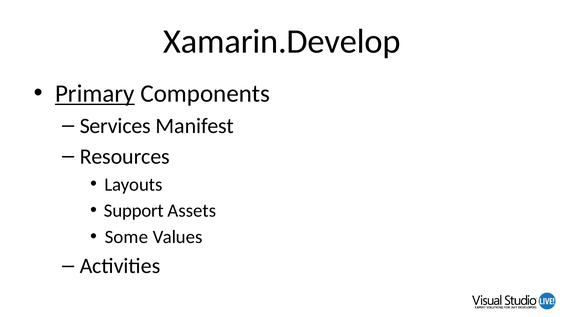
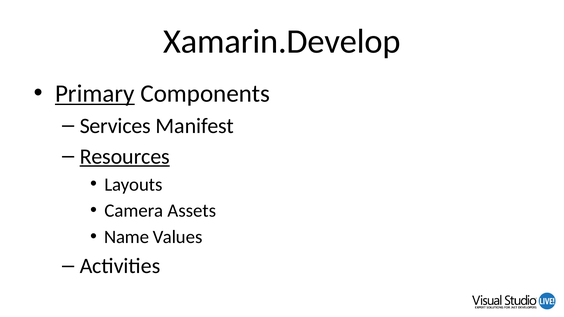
Resources underline: none -> present (125, 157)
Support: Support -> Camera (134, 211)
Some: Some -> Name (127, 237)
